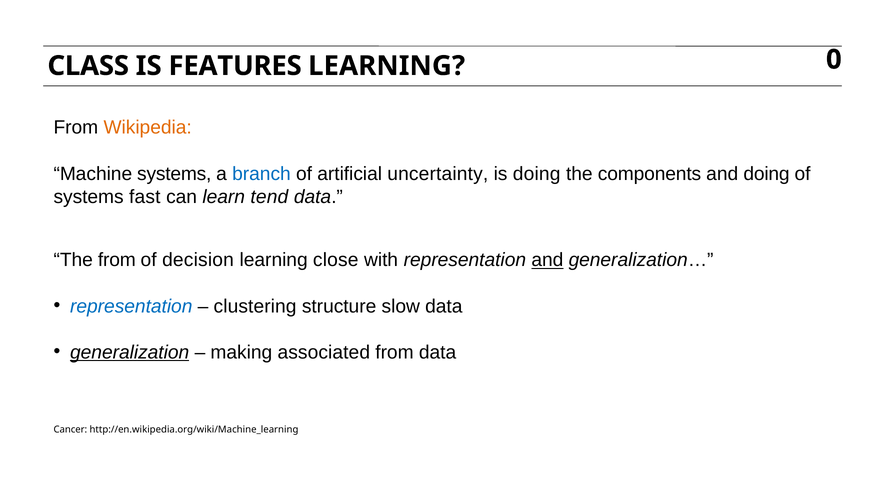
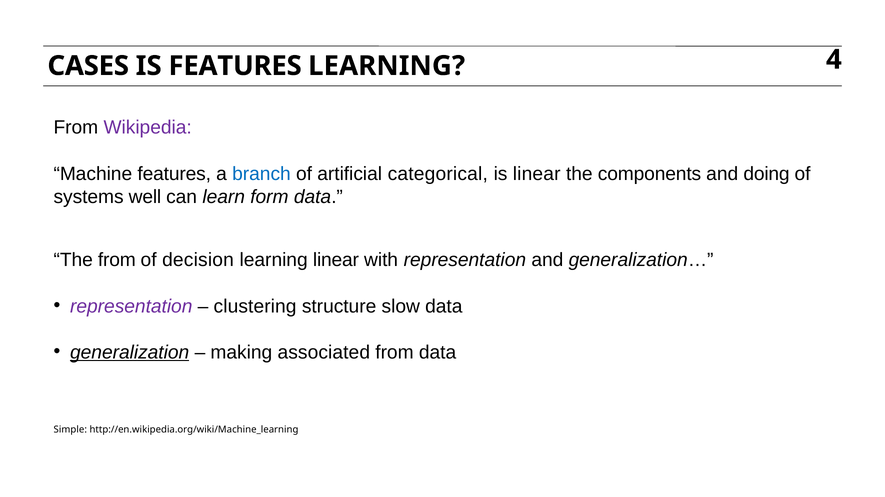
CLASS: CLASS -> CASES (88, 66)
0: 0 -> 4 (834, 60)
Wikipedia colour: orange -> purple (148, 128)
Machine systems: systems -> features (174, 174)
uncertainty: uncertainty -> categorical (438, 174)
is doing: doing -> linear (537, 174)
fast: fast -> well (145, 197)
tend: tend -> form (269, 197)
learning close: close -> linear (336, 260)
and underline: present -> none (547, 260)
representation colour: blue -> purple (131, 306)
Cancer: Cancer -> Simple (70, 429)
